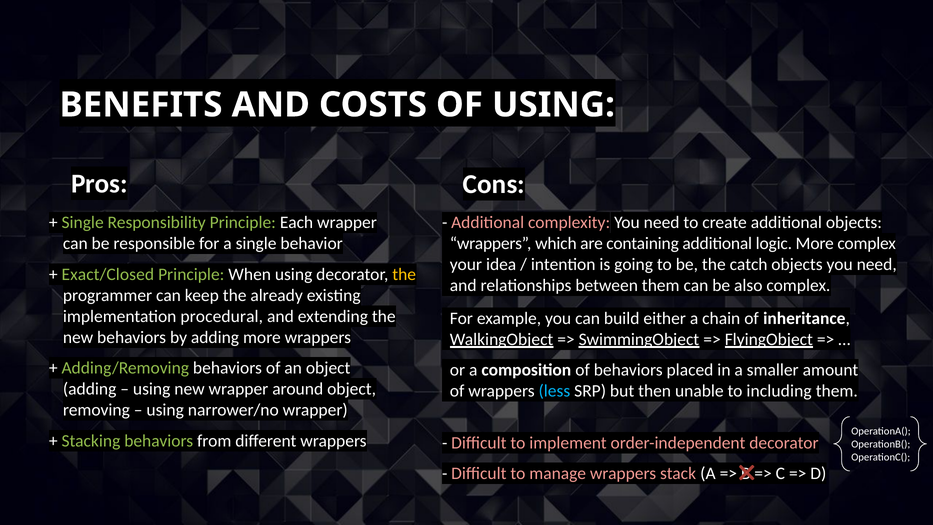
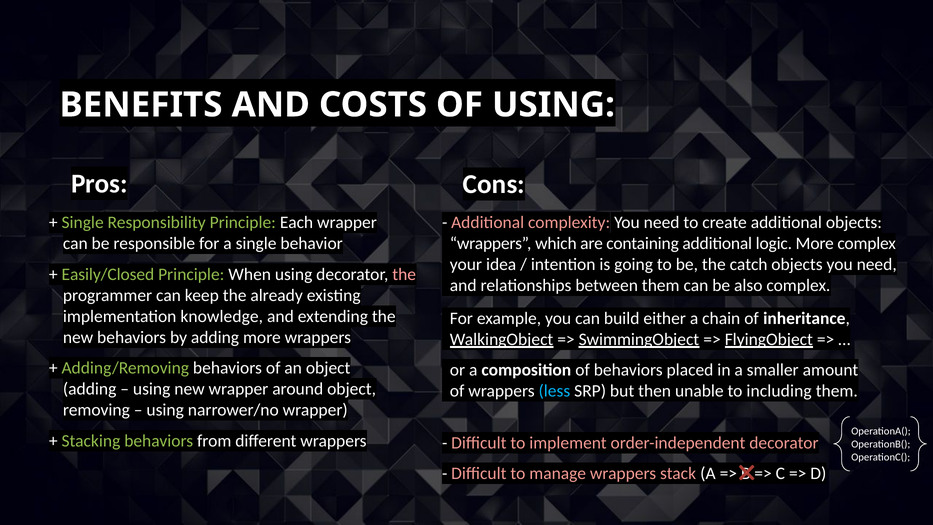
Exact/Closed: Exact/Closed -> Easily/Closed (108, 274)
the colour: yellow -> pink (404, 274)
procedural: procedural -> knowledge (222, 316)
